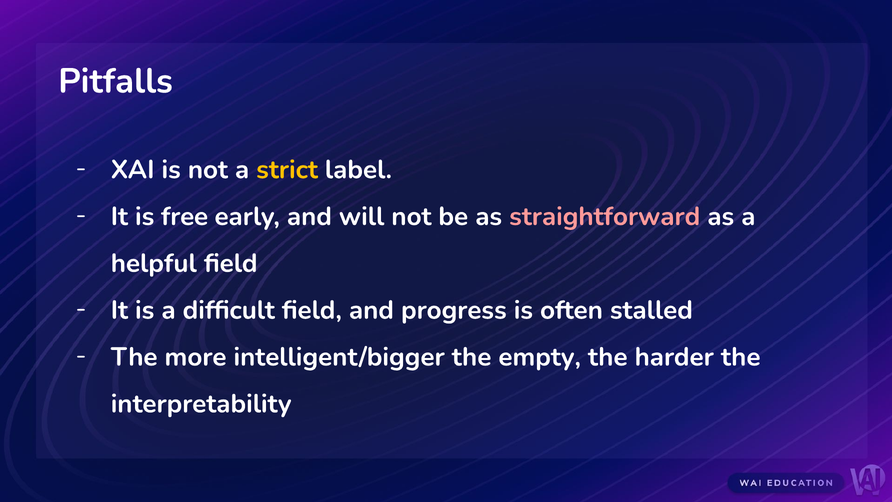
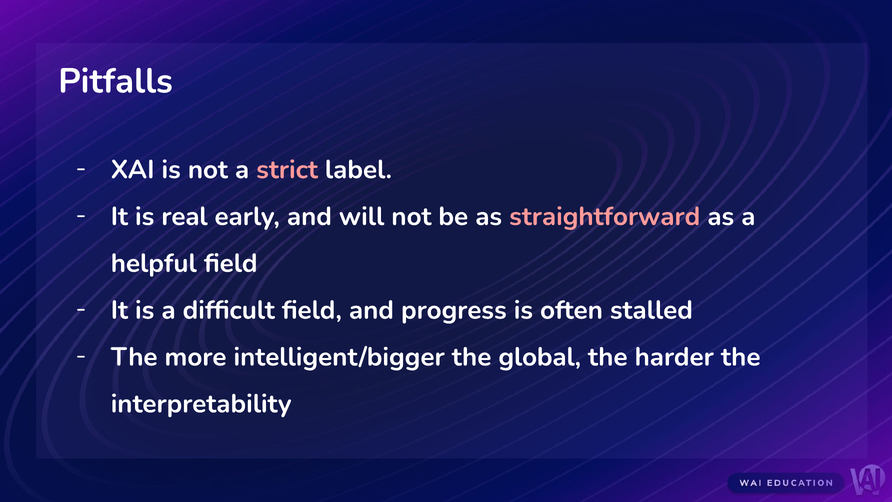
strict colour: yellow -> pink (287, 169)
free: free -> real (185, 216)
empty: empty -> global (540, 357)
